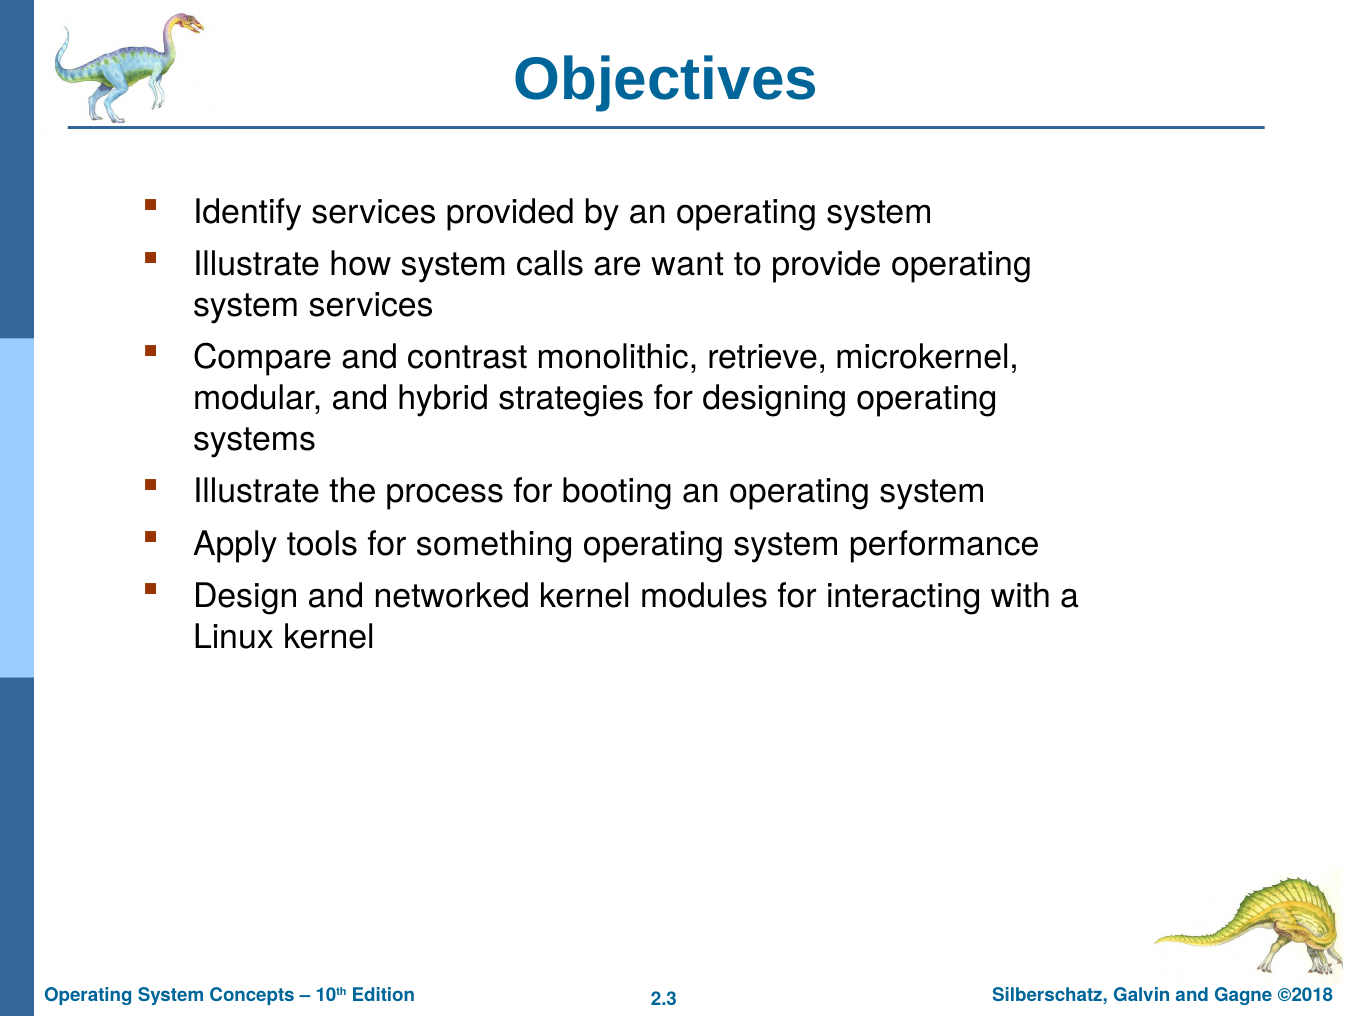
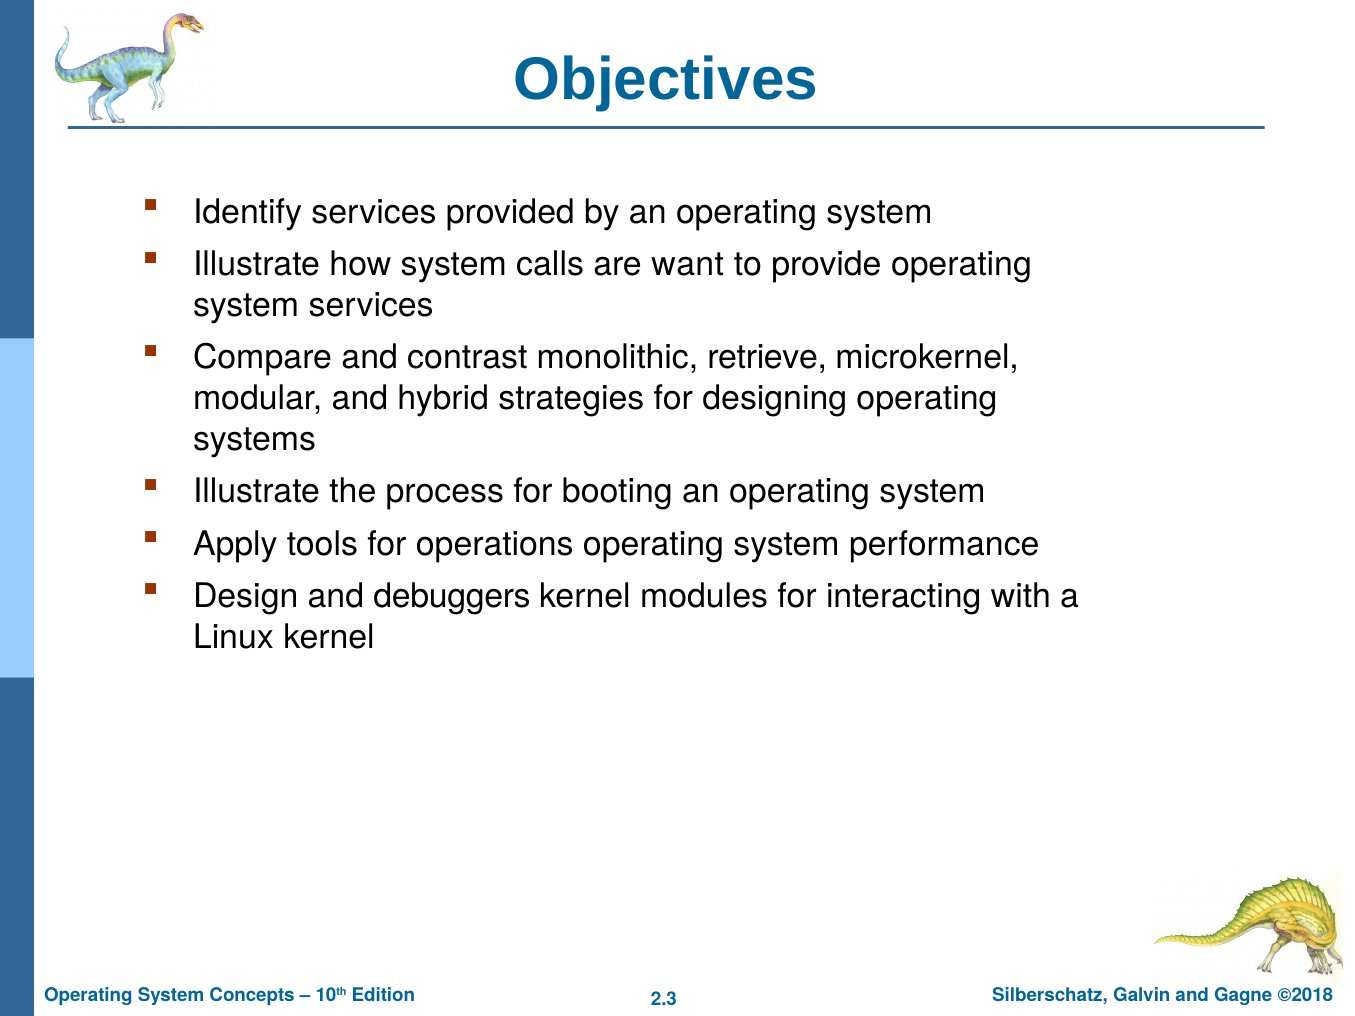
something: something -> operations (495, 544)
networked: networked -> debuggers (452, 597)
